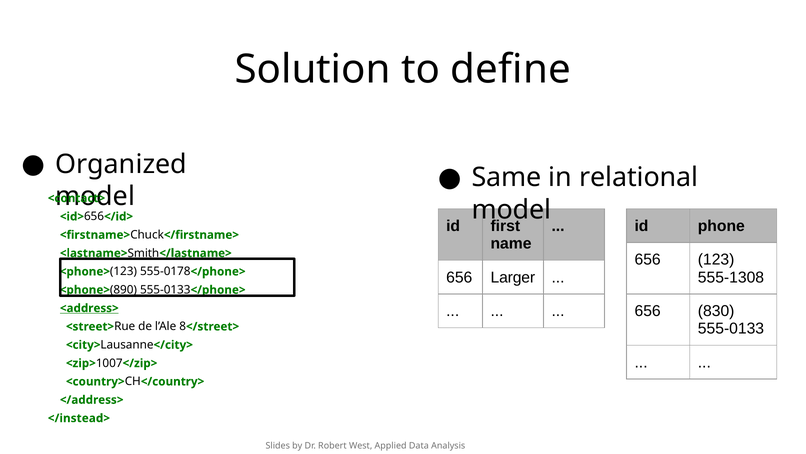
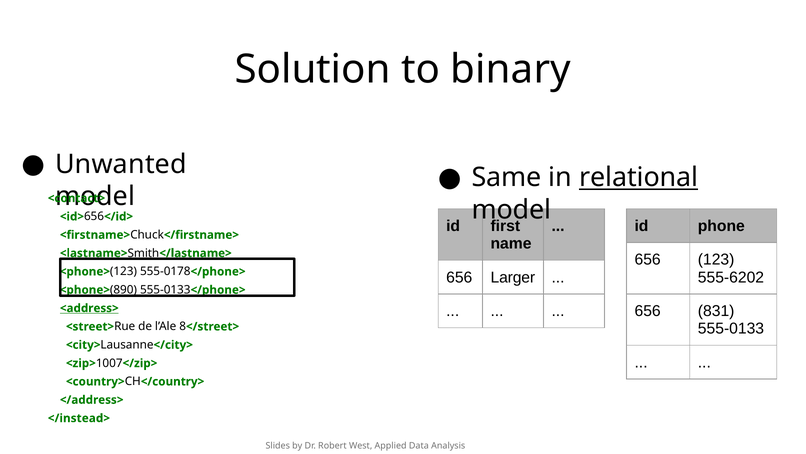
define: define -> binary (511, 69)
Organized: Organized -> Unwanted (121, 164)
relational underline: none -> present (639, 177)
555-1308: 555-1308 -> 555-6202 (731, 277)
830: 830 -> 831 (716, 311)
